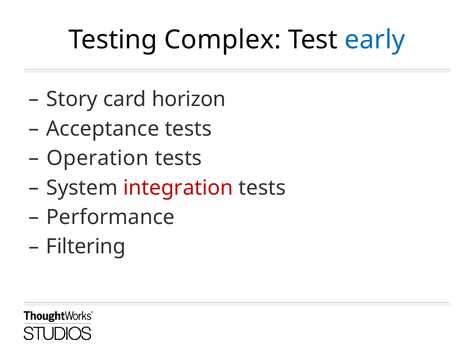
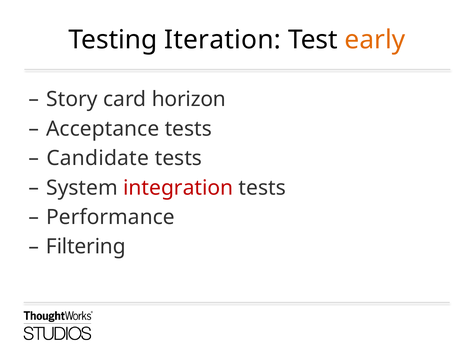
Complex: Complex -> Iteration (223, 40)
early colour: blue -> orange (375, 40)
Operation: Operation -> Candidate (98, 158)
